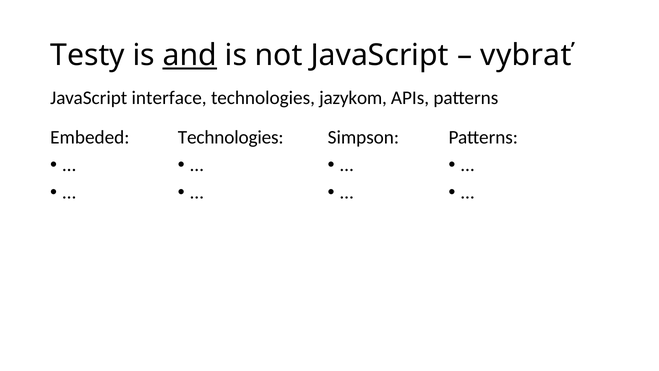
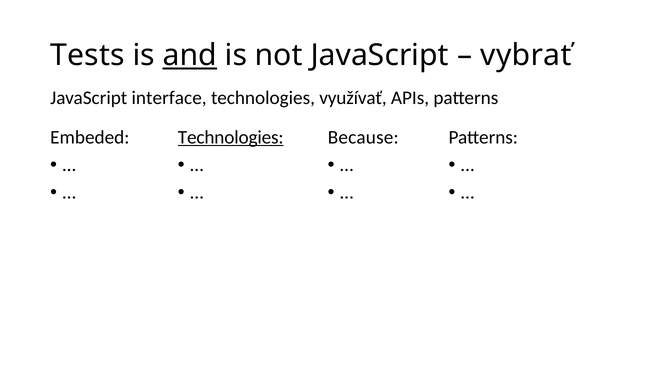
Testy: Testy -> Tests (87, 55)
jazykom: jazykom -> využívať (353, 98)
Technologies underline: none -> present (231, 137)
Simpson: Simpson -> Because (363, 137)
